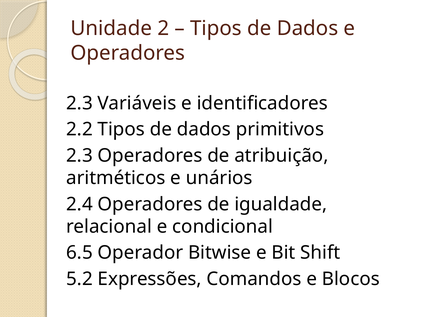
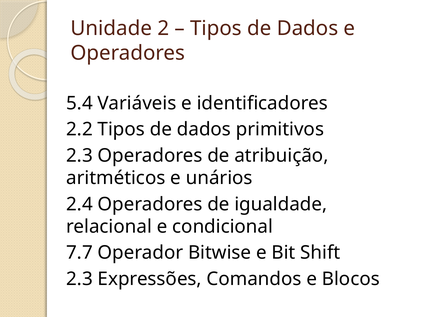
2.3: 2.3 -> 5.4 (80, 103)
6.5: 6.5 -> 7.7 (80, 253)
5.2: 5.2 -> 2.3 (80, 279)
